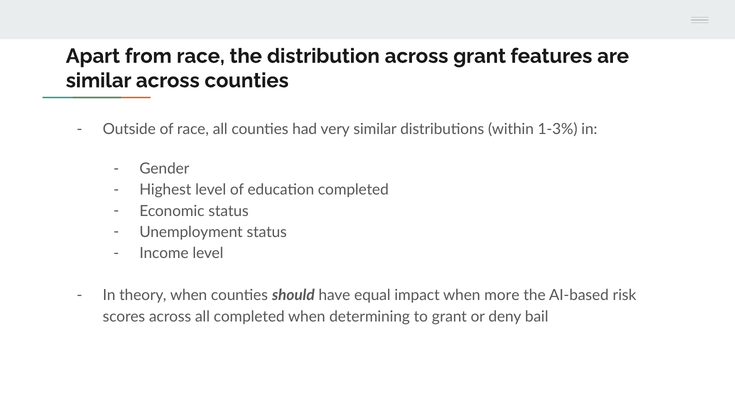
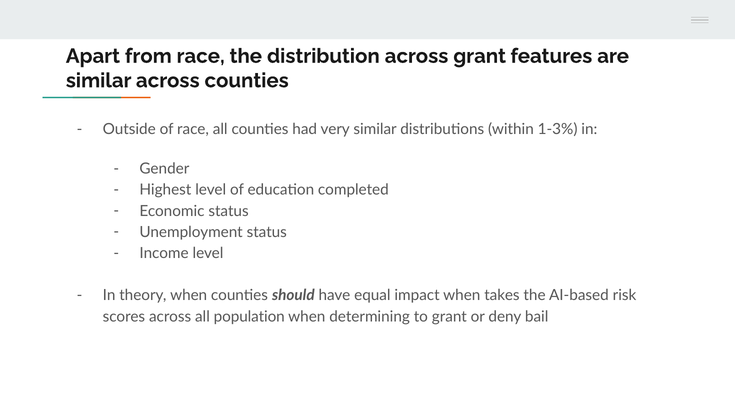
more: more -> takes (502, 296)
all completed: completed -> population (249, 317)
